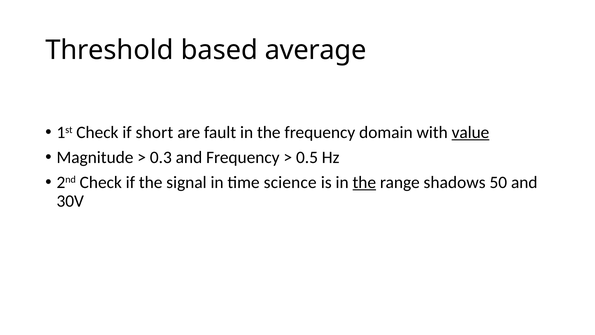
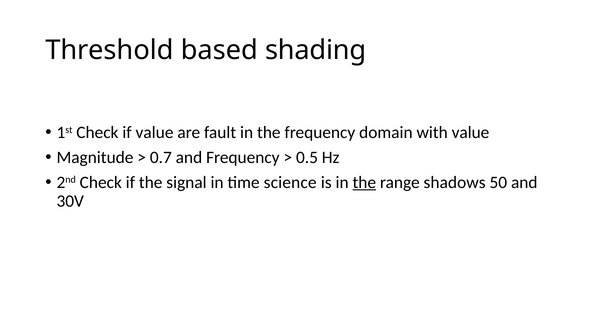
average: average -> shading (316, 50)
if short: short -> value (155, 132)
value underline: present -> none (470, 132)
0.3: 0.3 -> 0.7 (161, 157)
